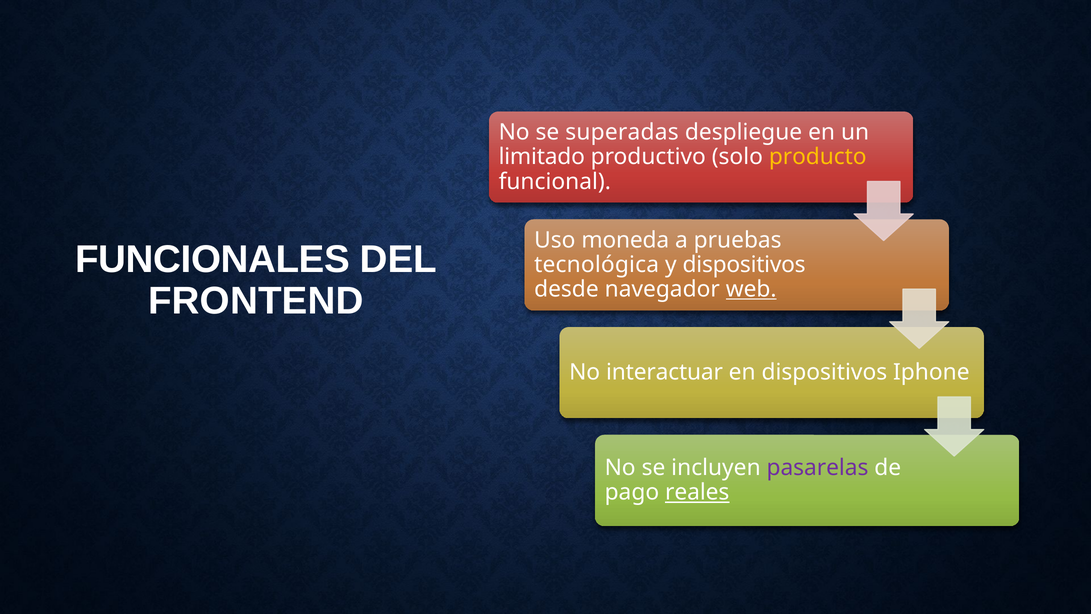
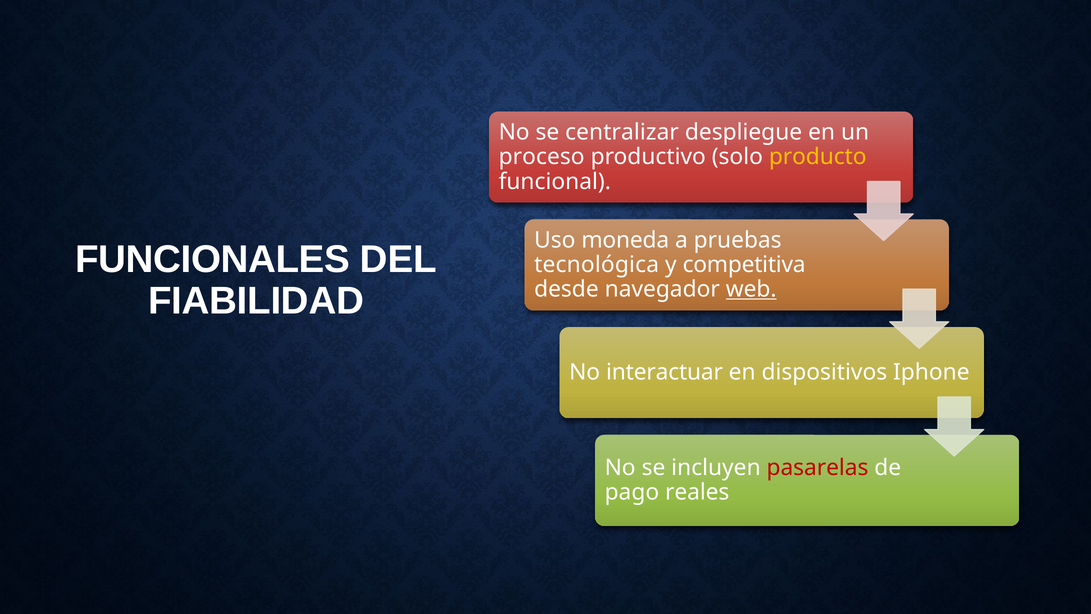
superadas: superadas -> centralizar (622, 132)
limitado: limitado -> proceso (542, 157)
y dispositivos: dispositivos -> competitiva (744, 265)
FRONTEND: FRONTEND -> FIABILIDAD (256, 301)
pasarelas colour: purple -> red (817, 468)
reales underline: present -> none (697, 492)
